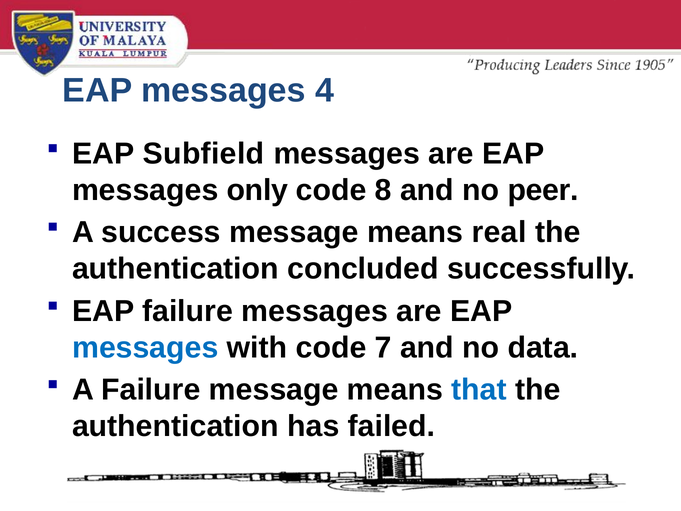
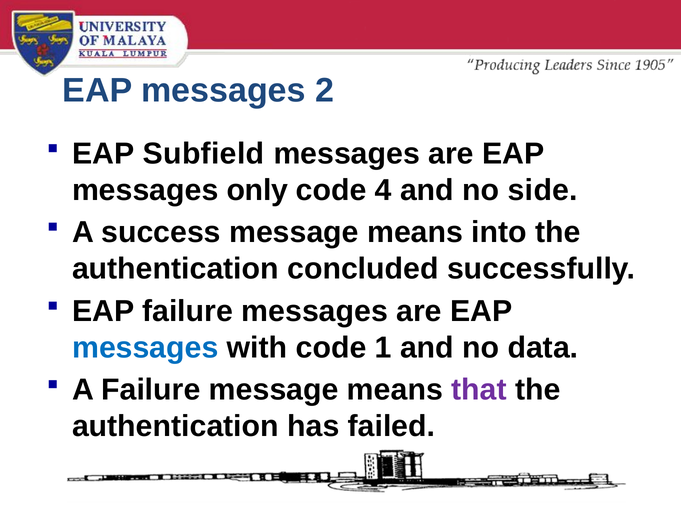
4: 4 -> 2 (325, 91)
8: 8 -> 4 (383, 190)
peer: peer -> side (543, 190)
real: real -> into (499, 232)
7: 7 -> 1 (383, 347)
that colour: blue -> purple (479, 390)
